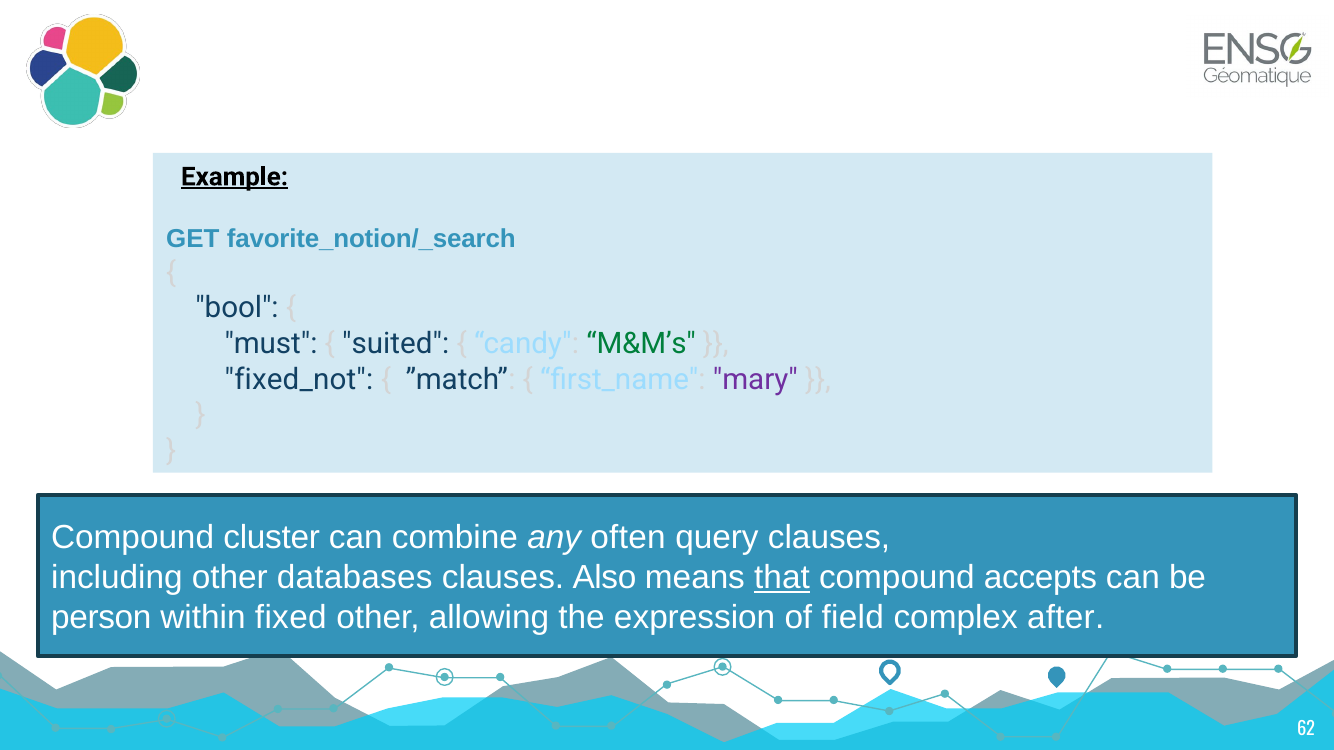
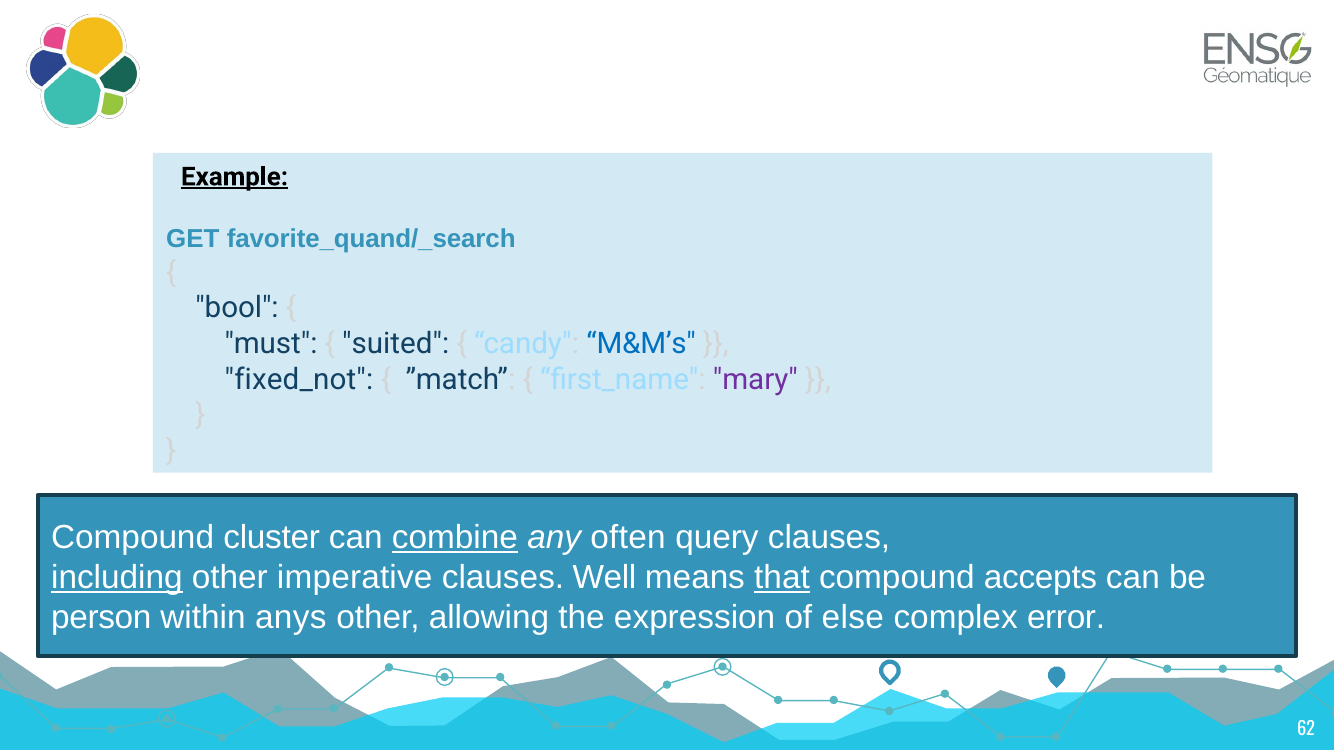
favorite_notion/_search: favorite_notion/_search -> favorite_quand/_search (371, 239)
M&M’s colour: green -> blue (641, 344)
combine underline: none -> present (455, 538)
including underline: none -> present (117, 578)
databases: databases -> imperative (355, 578)
Also: Also -> Well (604, 578)
fixed: fixed -> anys (291, 618)
field: field -> else (853, 618)
after: after -> error (1066, 618)
